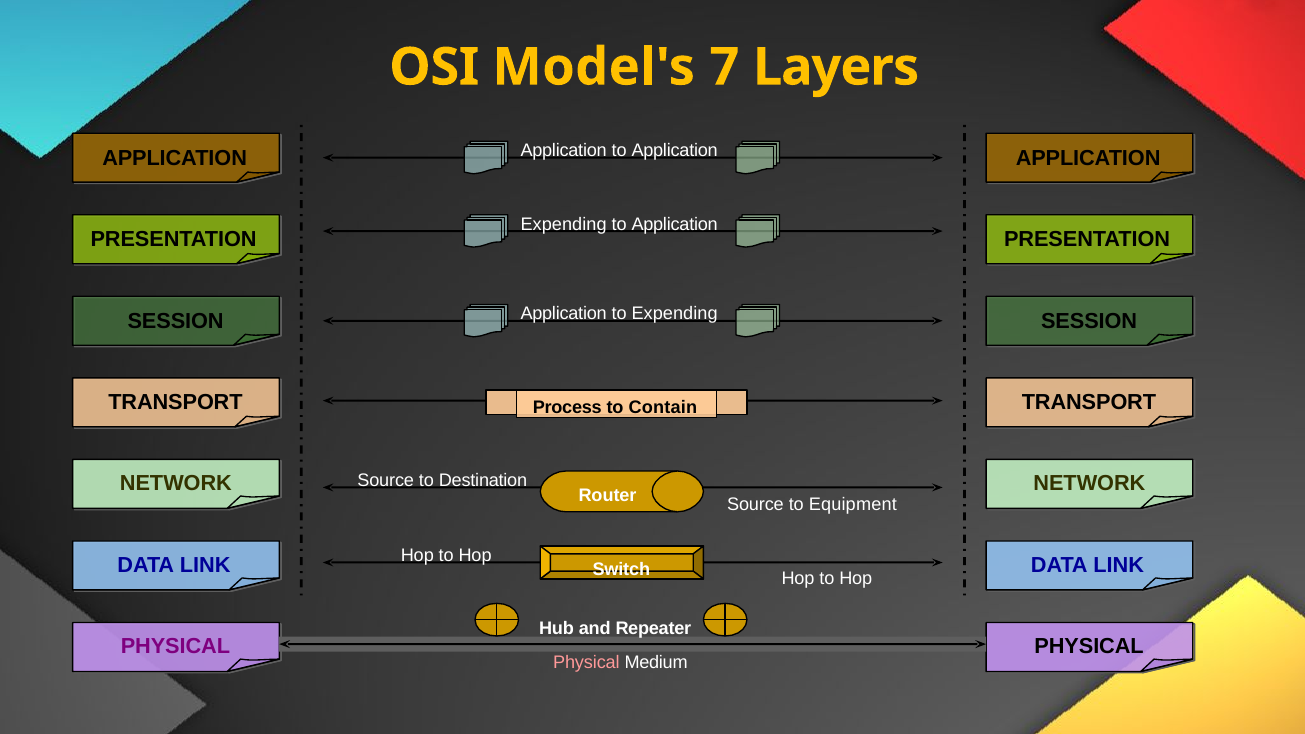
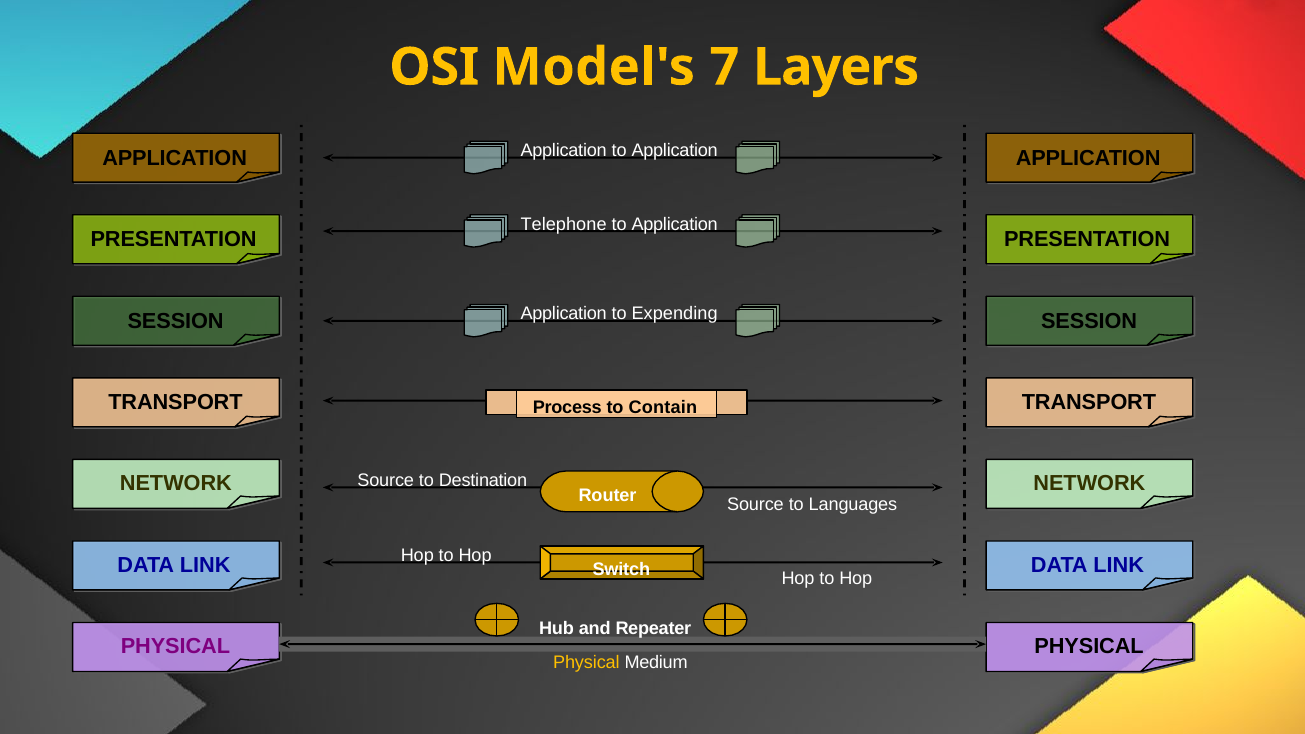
Expending: Expending -> Telephone (564, 224)
Equipment: Equipment -> Languages (853, 505)
Physical colour: pink -> yellow (586, 663)
